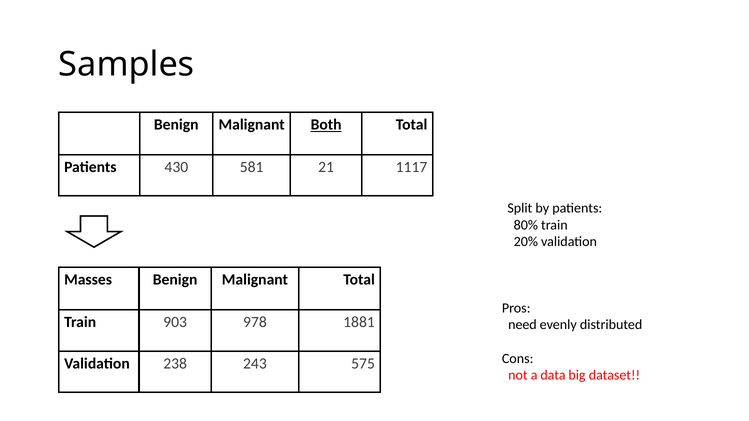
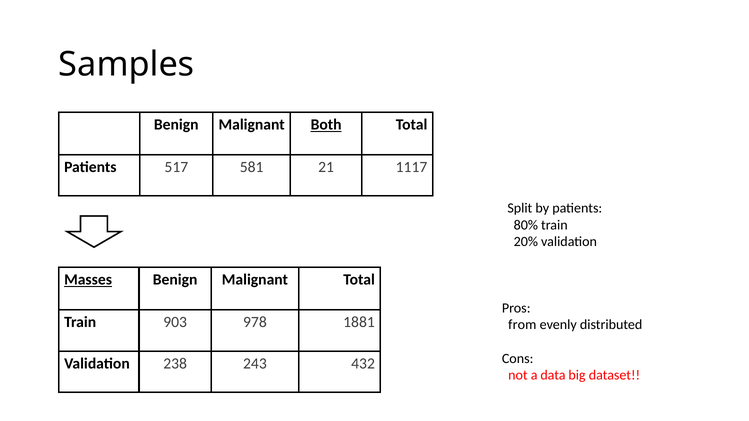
430: 430 -> 517 (176, 167)
Masses underline: none -> present (88, 280)
need: need -> from (522, 325)
575: 575 -> 432 (363, 364)
